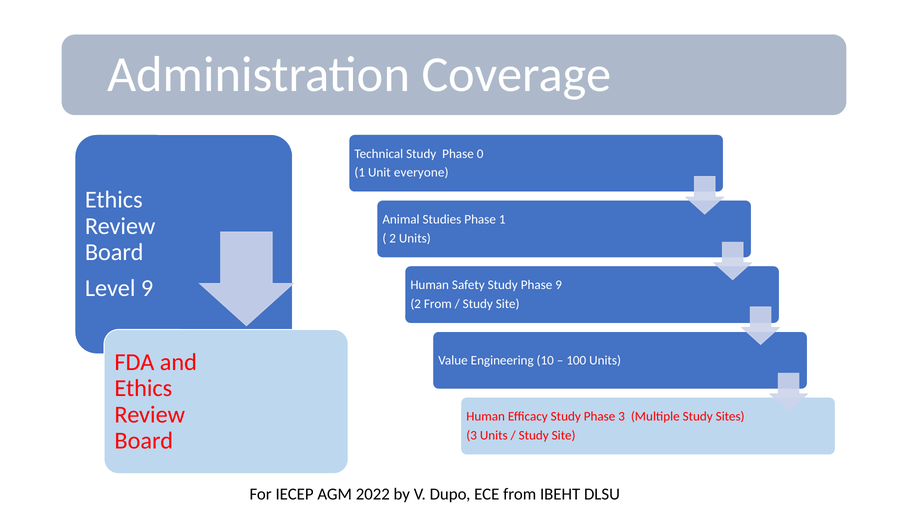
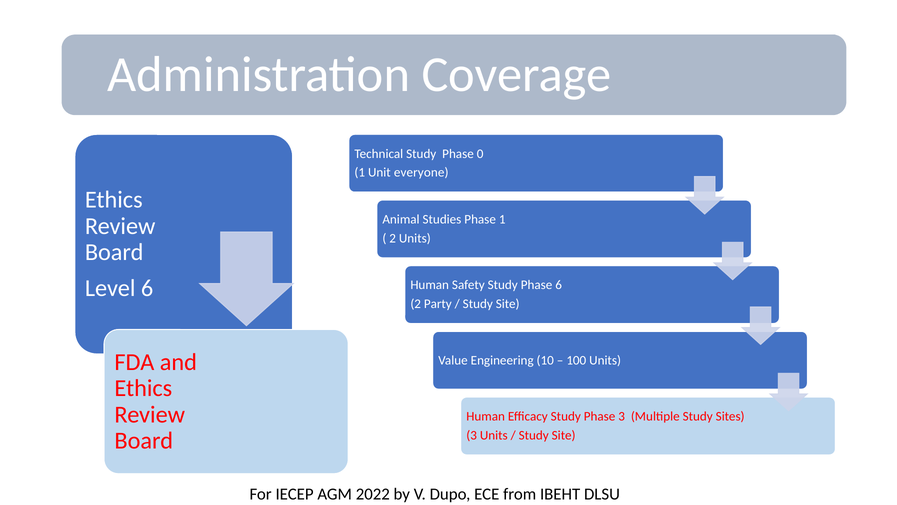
Level 9: 9 -> 6 (147, 288)
Phase 9: 9 -> 6 (559, 285)
2 From: From -> Party (438, 304)
